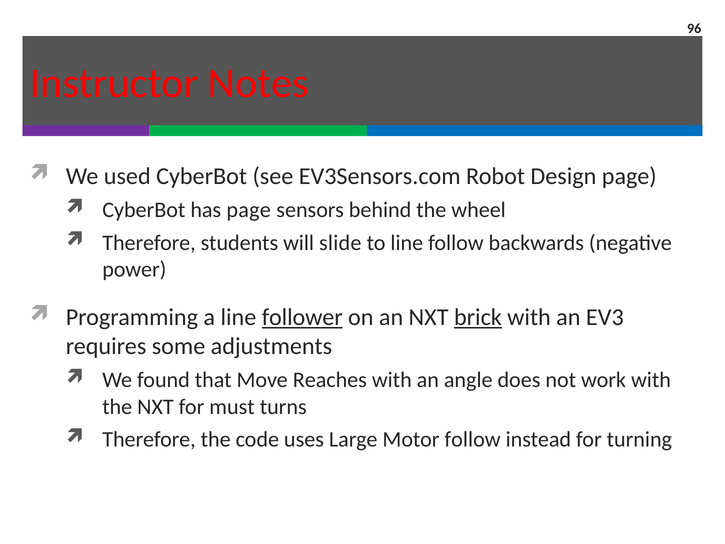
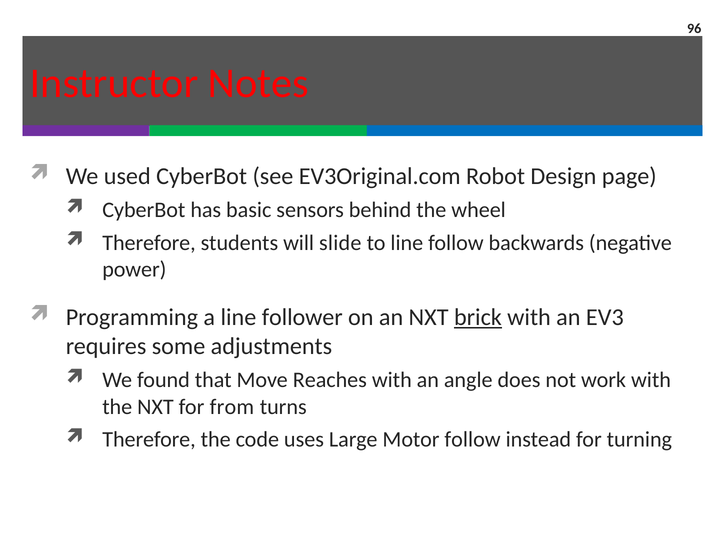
EV3Sensors.com: EV3Sensors.com -> EV3Original.com (380, 176)
has page: page -> basic (249, 210)
follower underline: present -> none (302, 317)
must: must -> from (232, 407)
